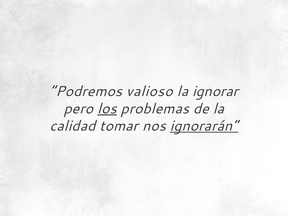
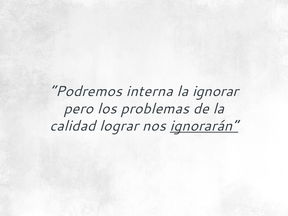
valioso: valioso -> interna (149, 91)
los underline: present -> none (107, 109)
tomar: tomar -> lograr (119, 126)
